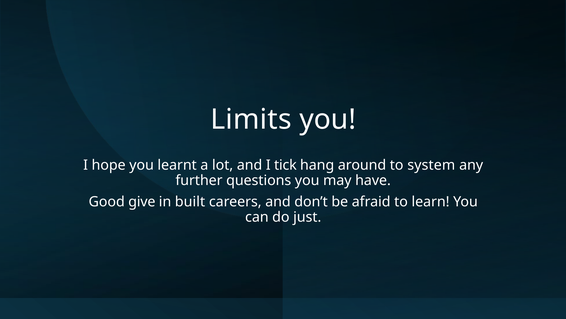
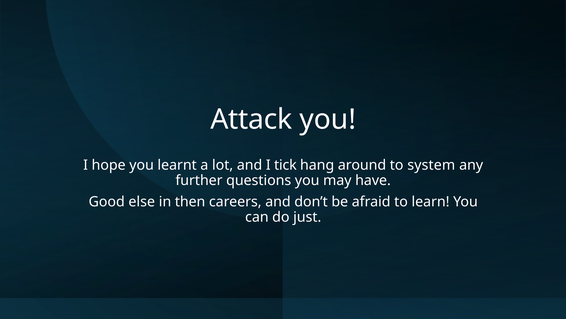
Limits: Limits -> Attack (251, 119)
give: give -> else (142, 201)
built: built -> then (190, 201)
